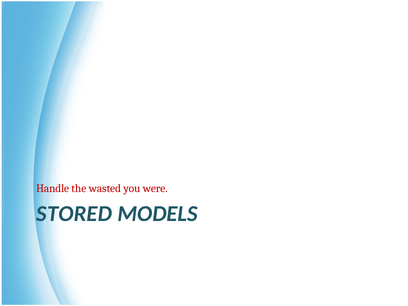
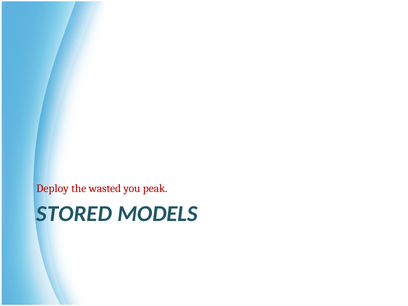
Handle: Handle -> Deploy (52, 189)
were: were -> peak (155, 189)
